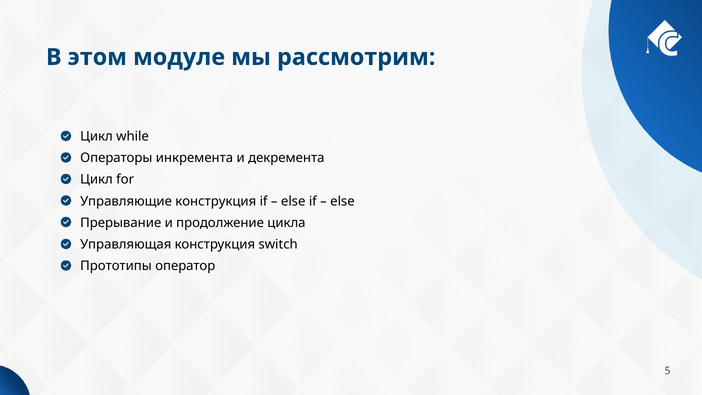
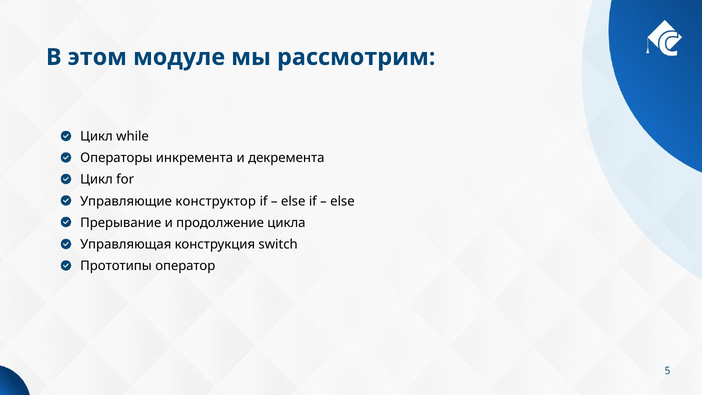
Управляющие конструкция: конструкция -> конструктор (216, 201)
